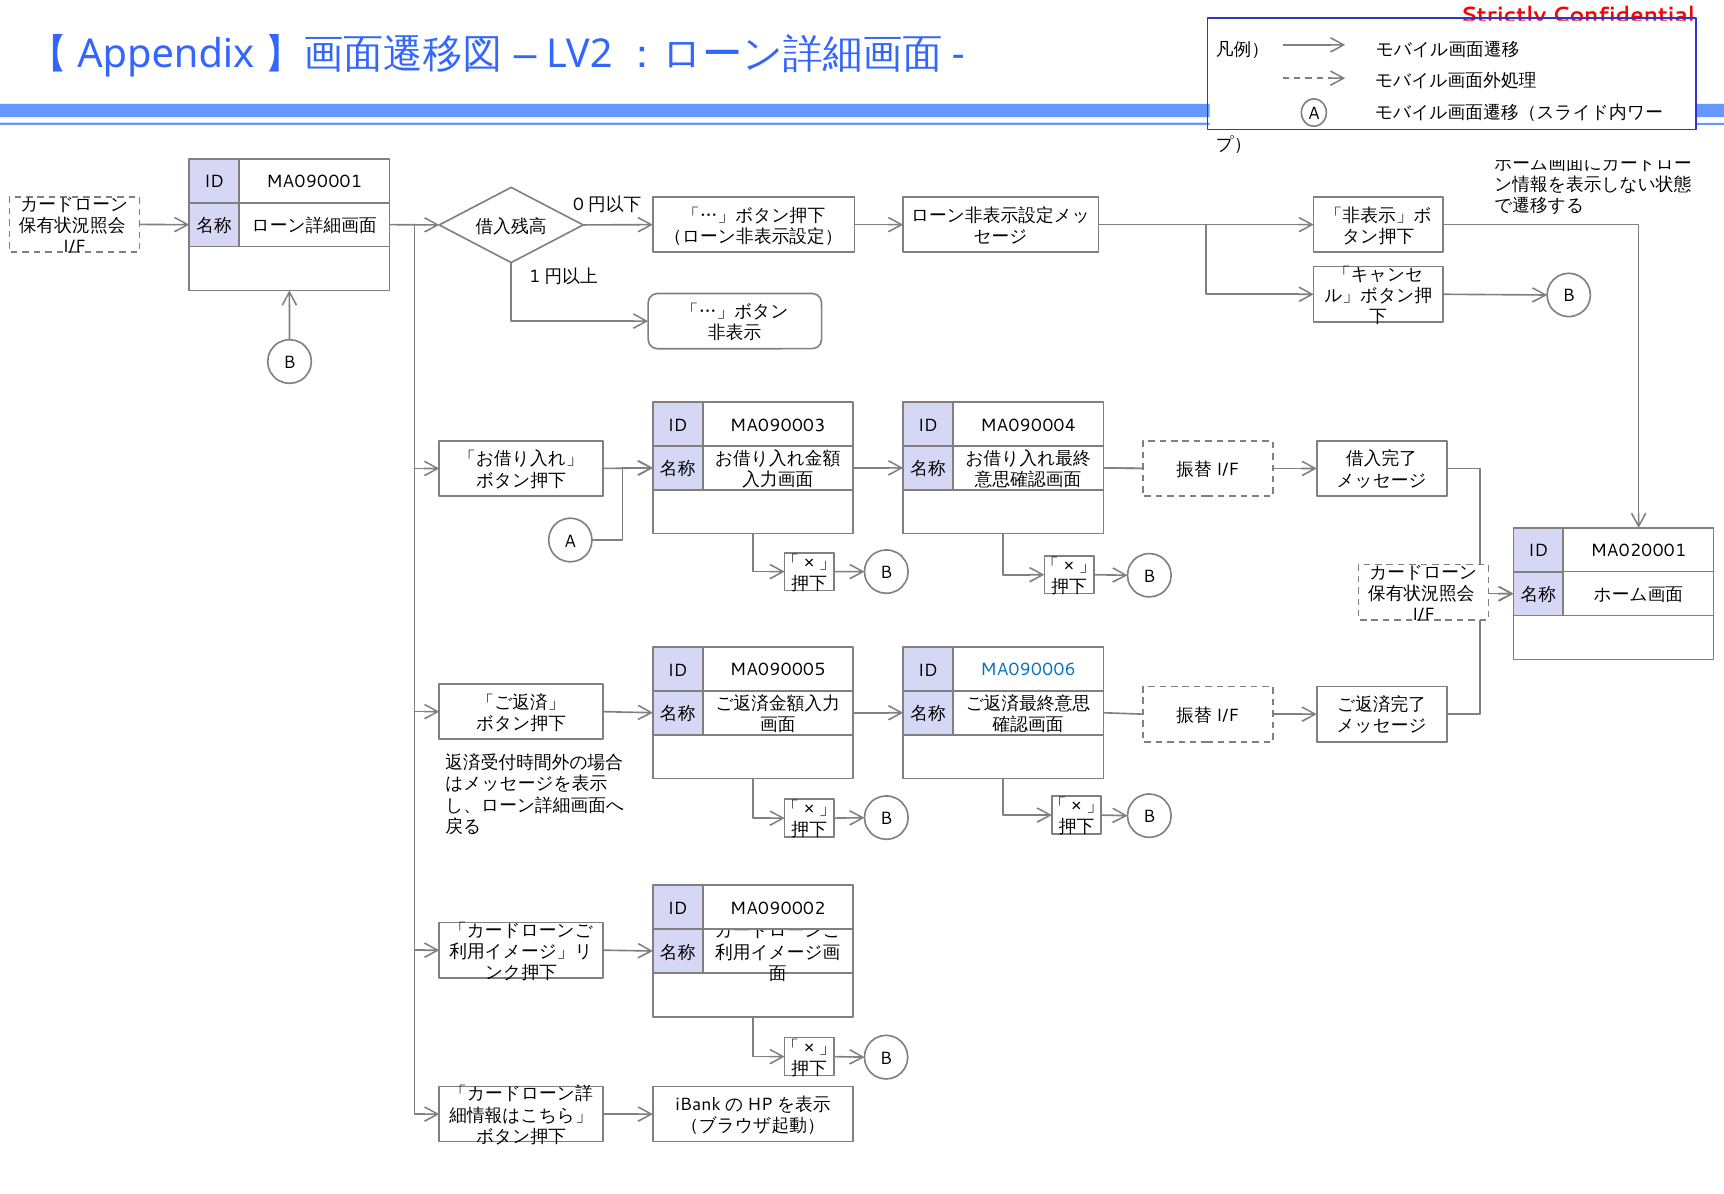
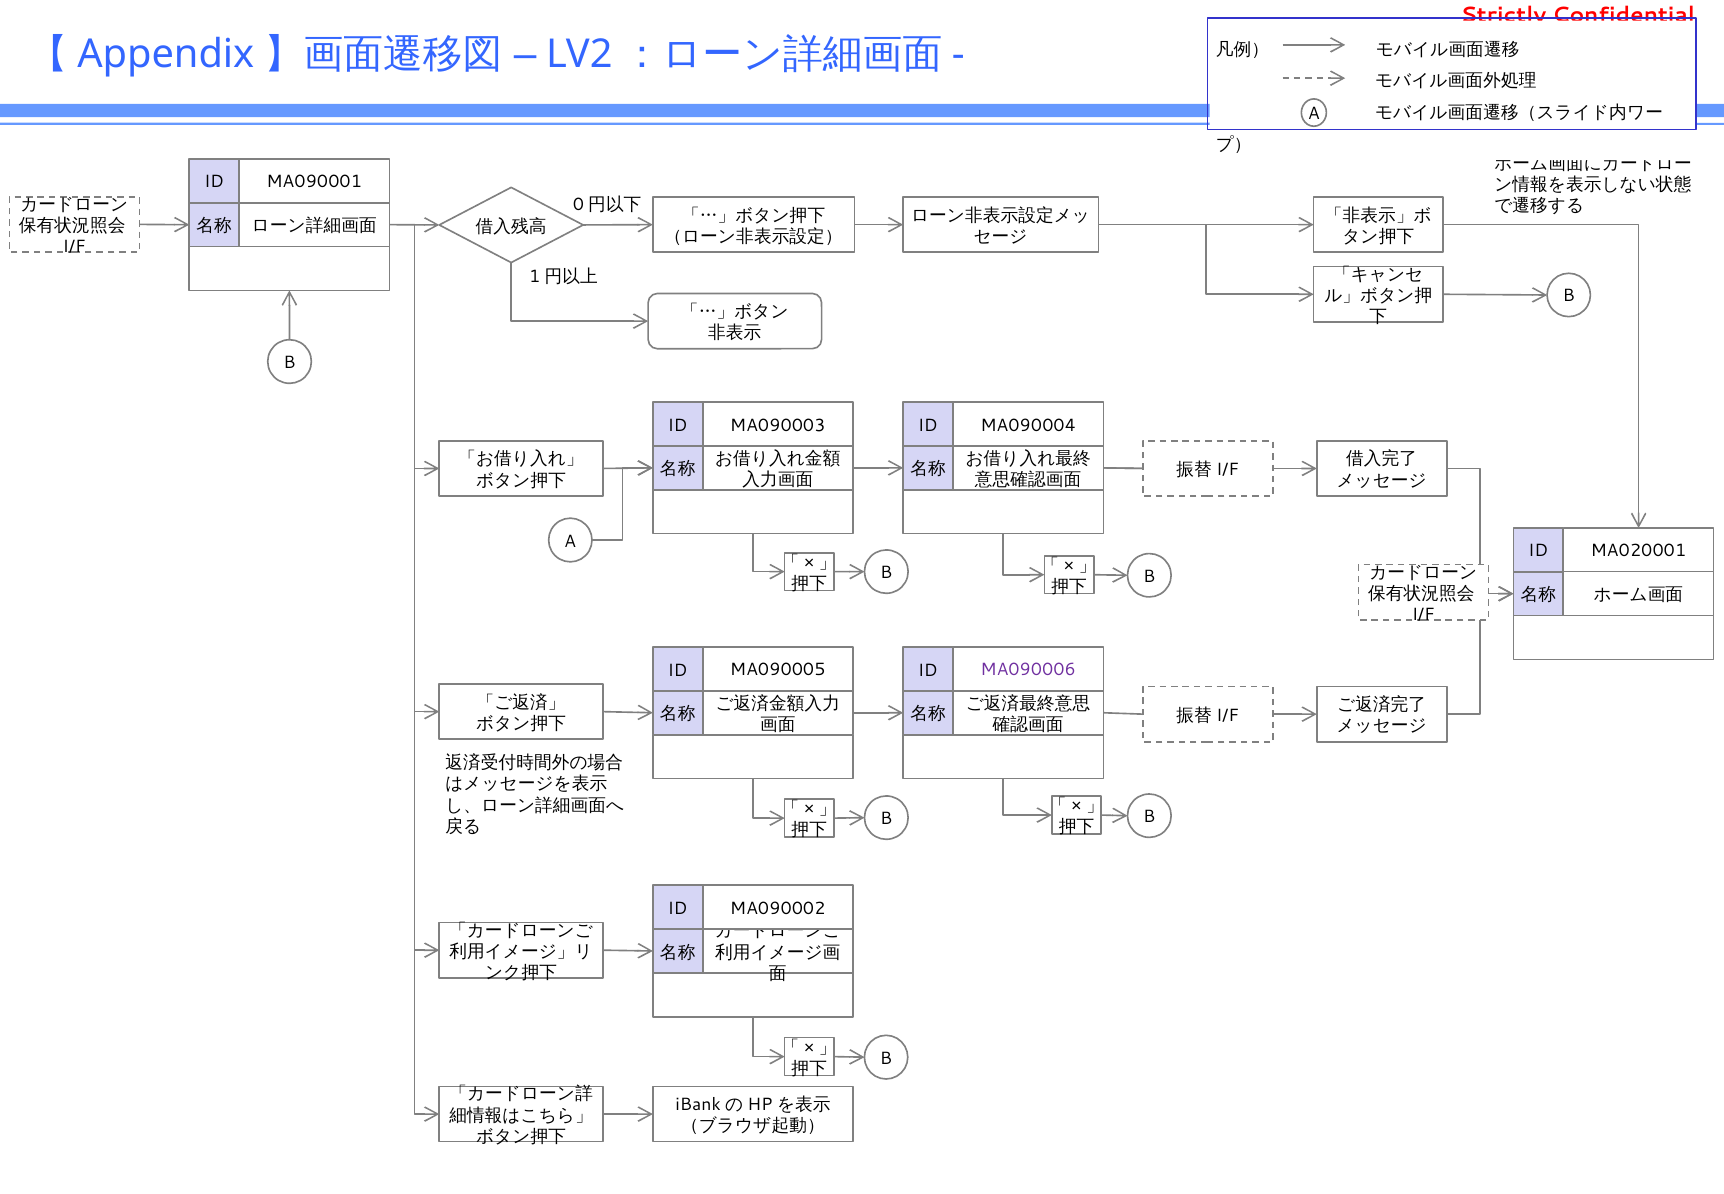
MA090006 colour: blue -> purple (1028, 670)
